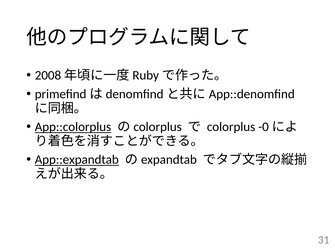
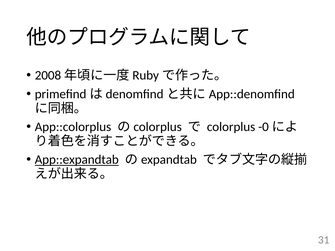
App::colorplus underline: present -> none (73, 127)
